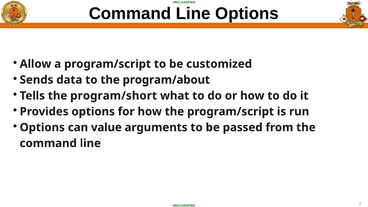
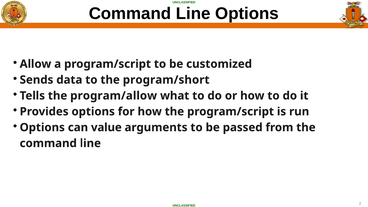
program/about: program/about -> program/short (166, 80)
program/short: program/short -> program/allow (114, 96)
